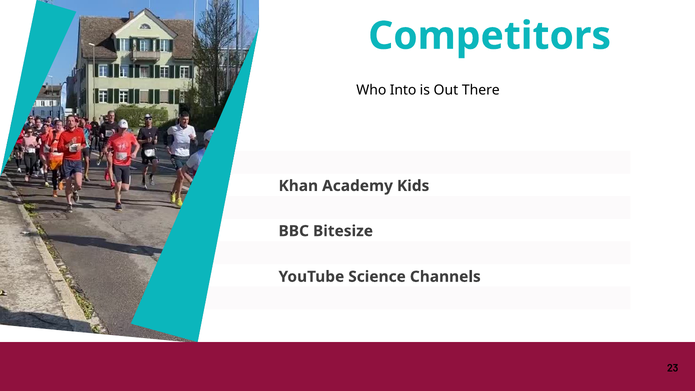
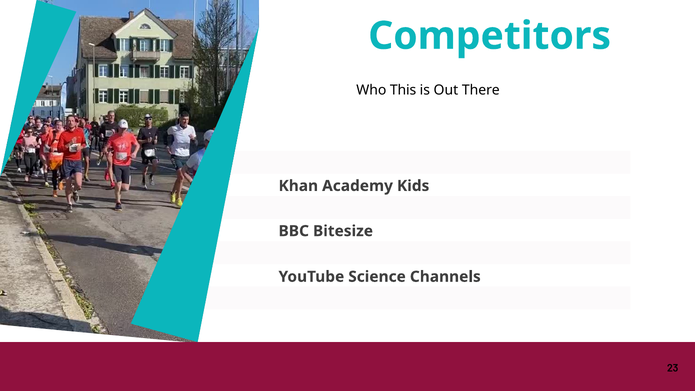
Into: Into -> This (403, 90)
